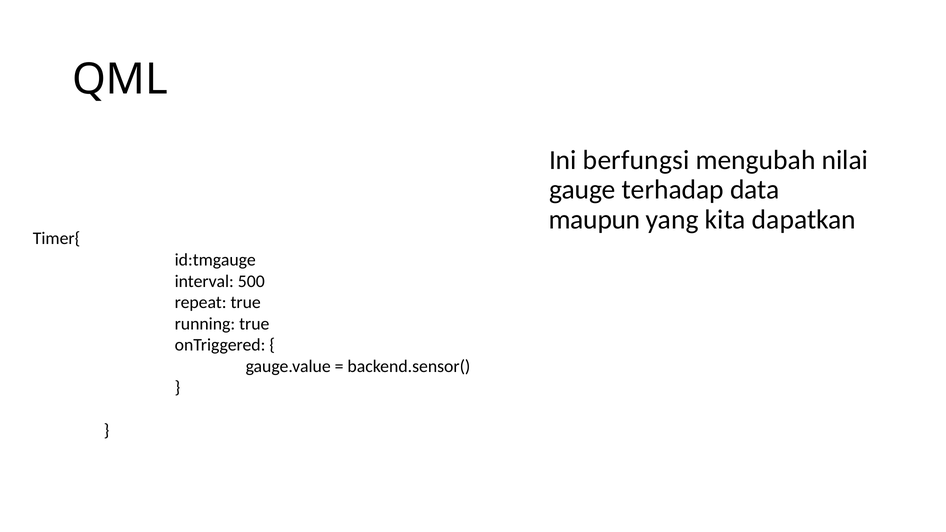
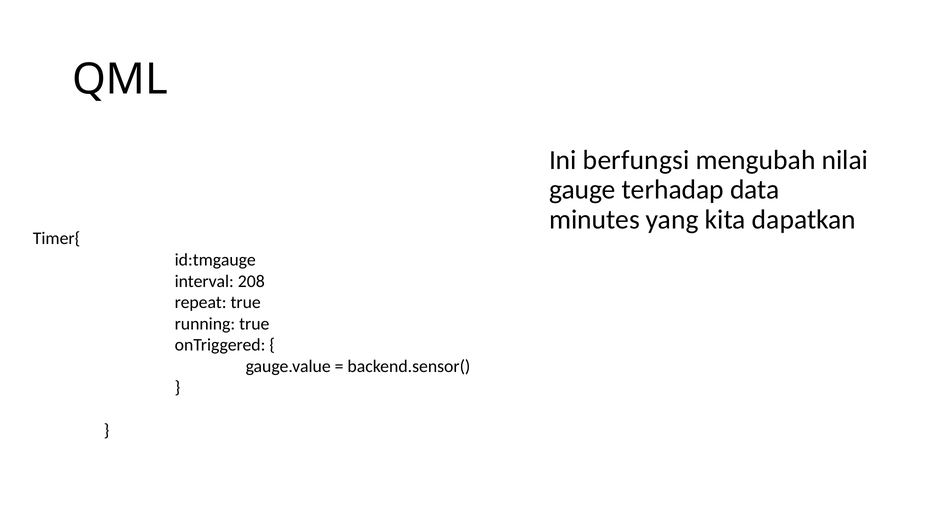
maupun: maupun -> minutes (594, 220)
500: 500 -> 208 (251, 281)
